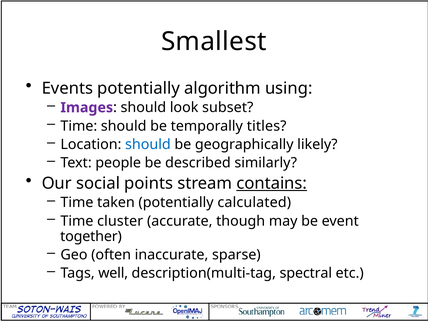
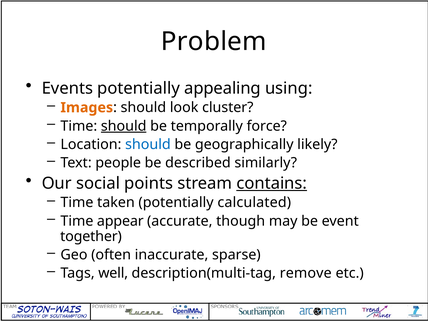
Smallest: Smallest -> Problem (214, 41)
algorithm: algorithm -> appealing (223, 88)
Images colour: purple -> orange (87, 108)
subset: subset -> cluster (228, 108)
should underline: none -> present (124, 126)
titles: titles -> force (267, 126)
cluster: cluster -> appear (120, 221)
spectral: spectral -> remove (306, 273)
